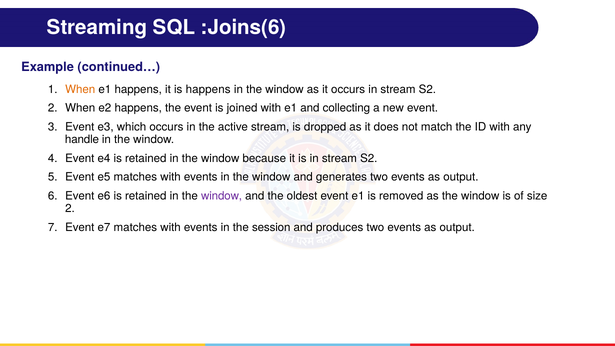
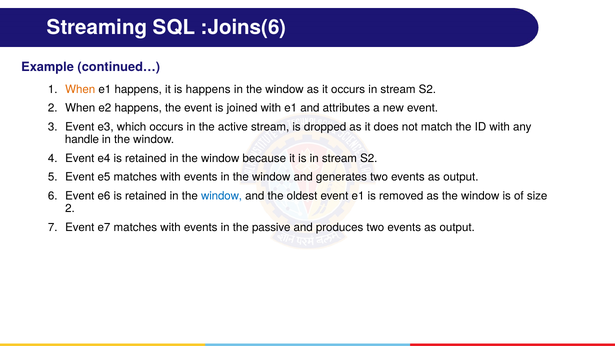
collecting: collecting -> attributes (346, 108)
window colour: purple -> blue (222, 196)
session: session -> passive (271, 227)
